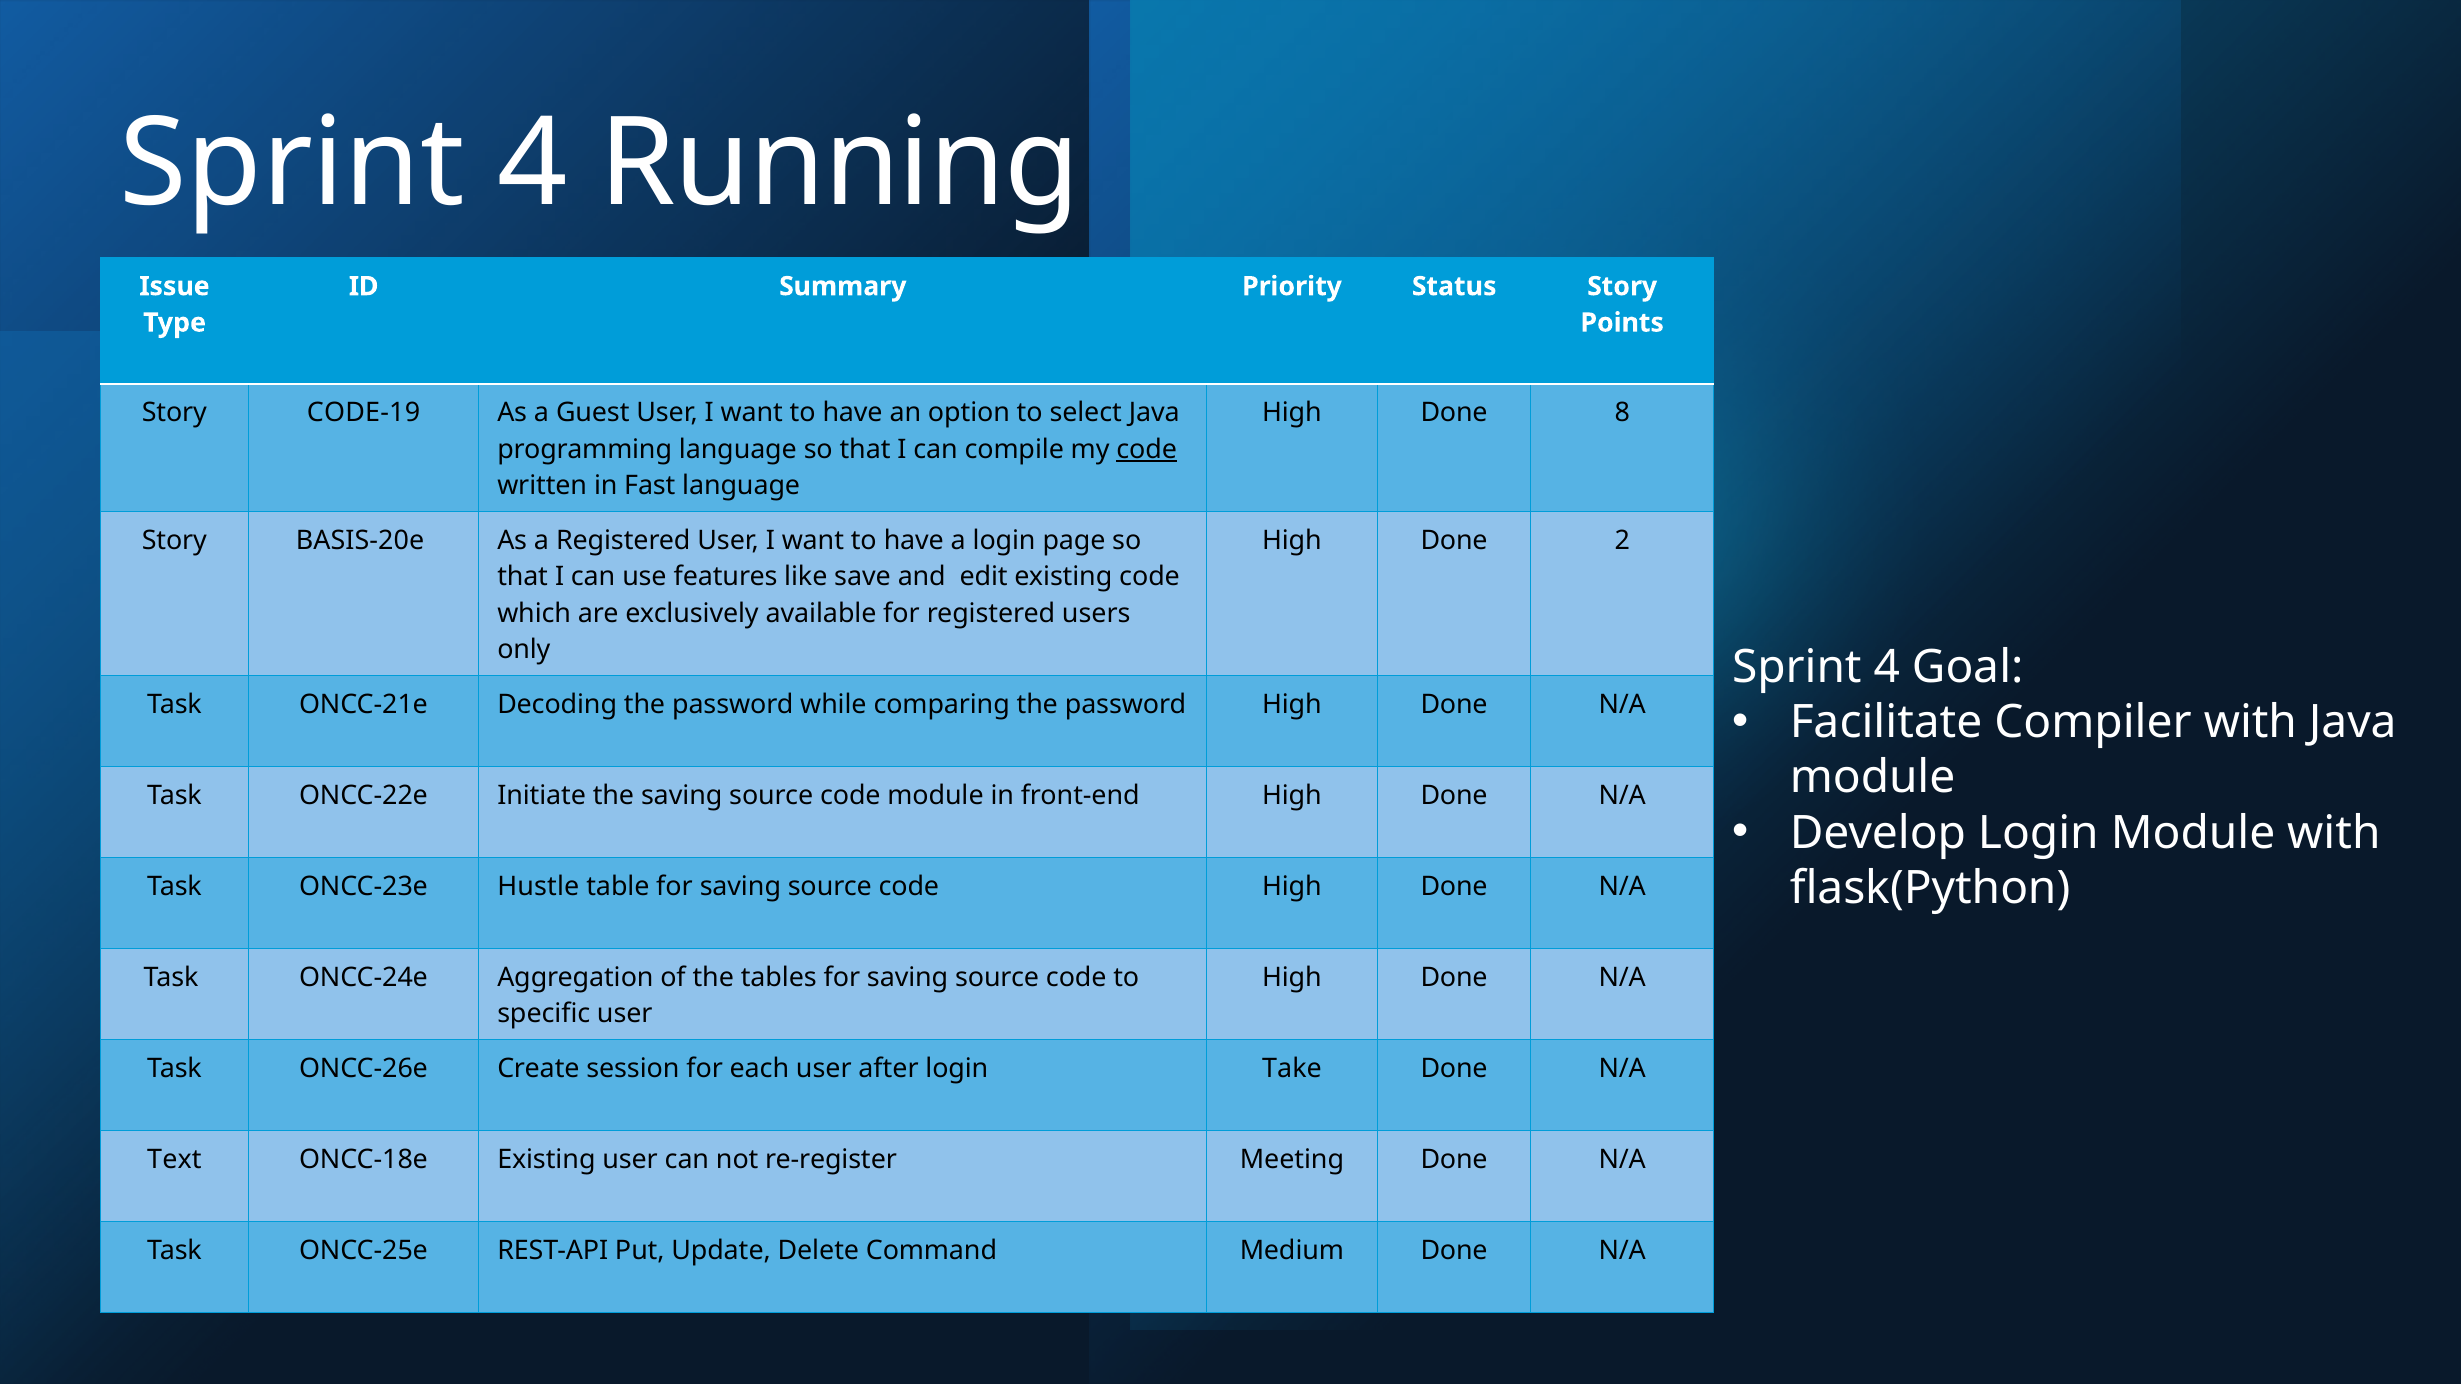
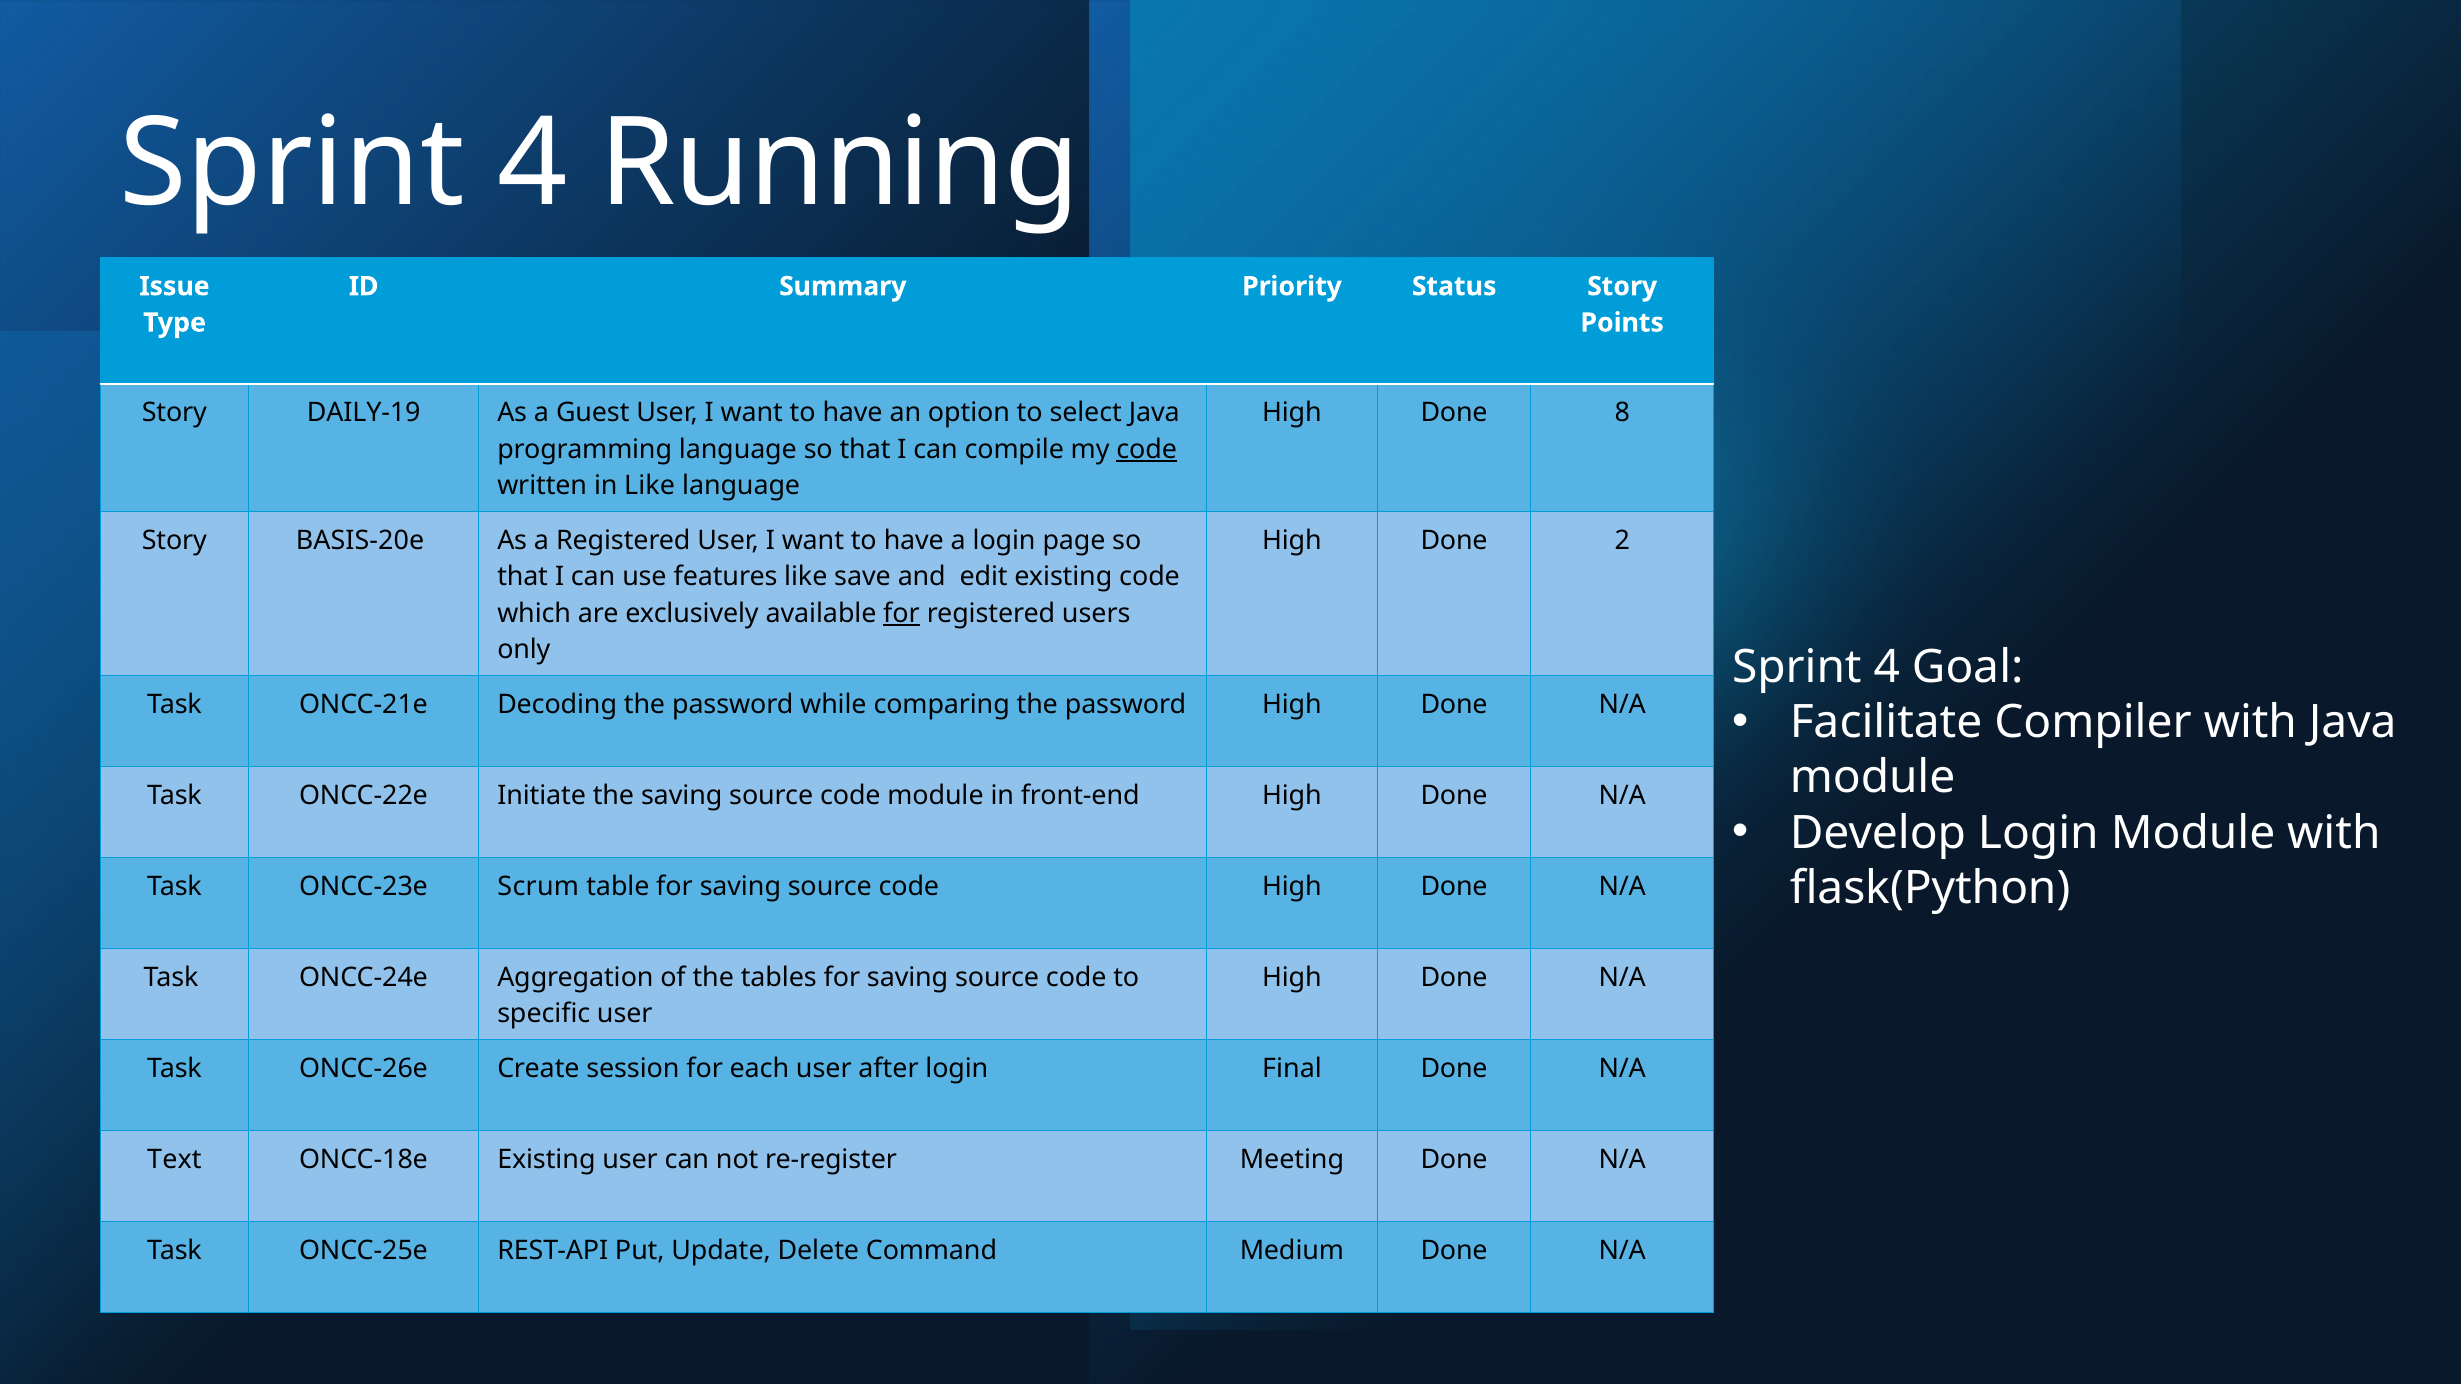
CODE-19: CODE-19 -> DAILY-19 (364, 413)
in Fast: Fast -> Like (650, 486)
for underline: none -> present (901, 613)
Hustle: Hustle -> Scrum (538, 887)
Take: Take -> Final (1292, 1069)
